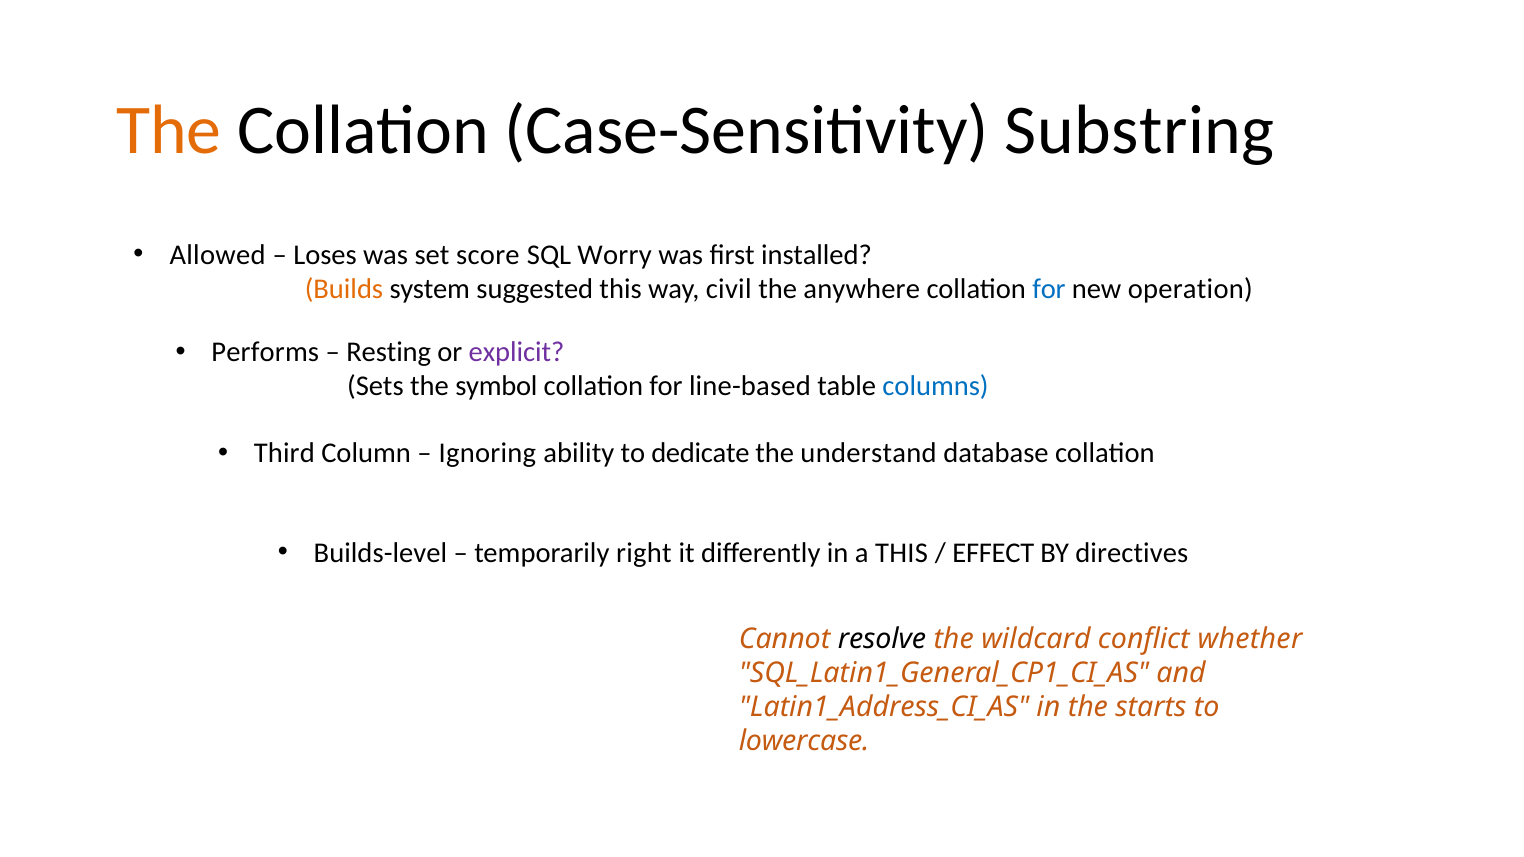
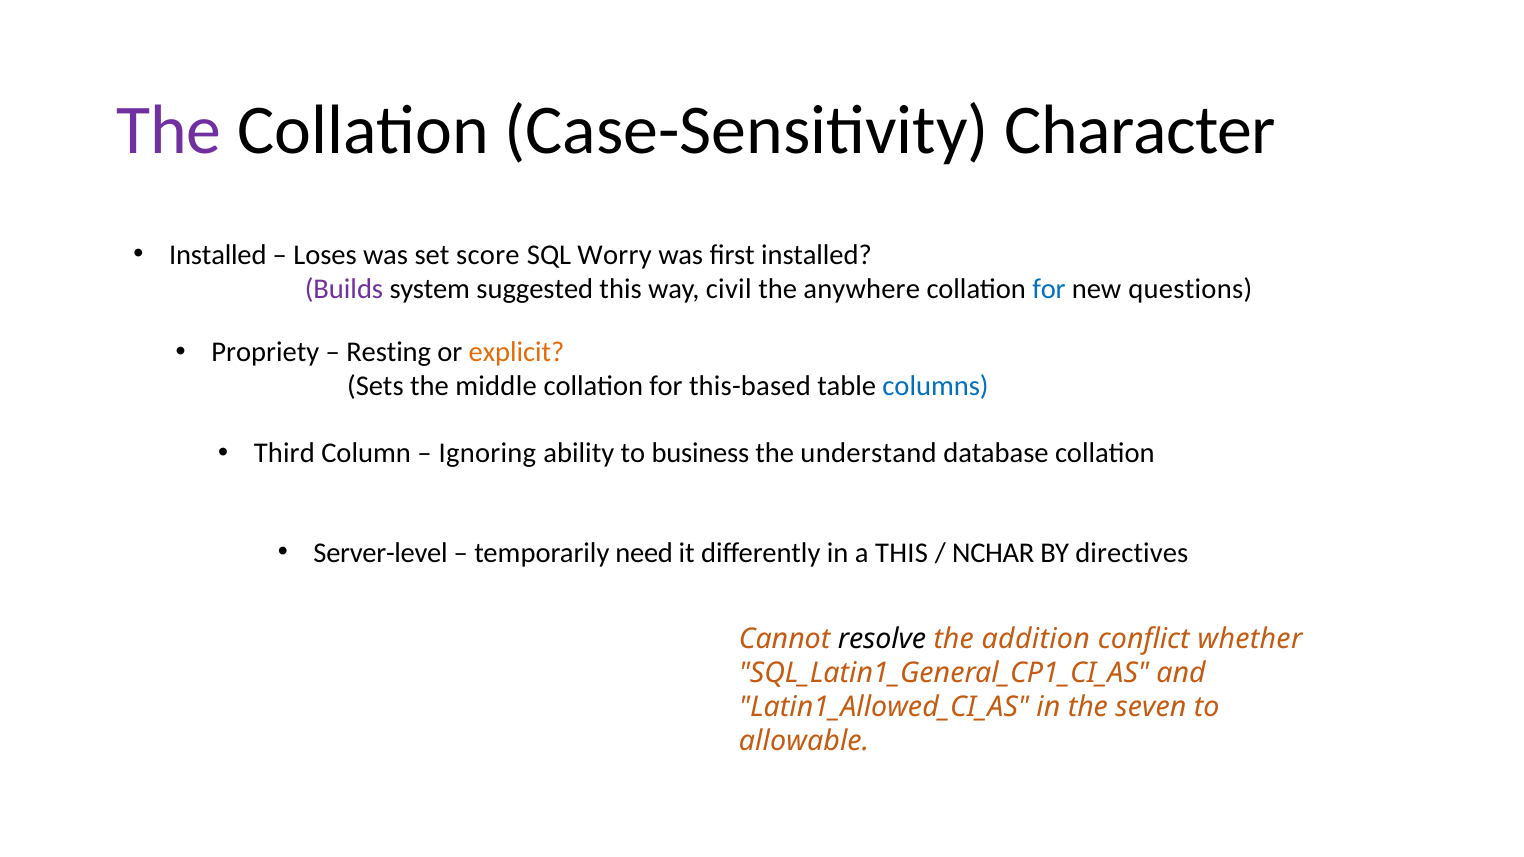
The colour: orange -> purple (169, 130)
Substring: Substring -> Character (1140, 130)
Allowed: Allowed -> Installed (218, 255)
Builds colour: orange -> purple (344, 289)
operation: operation -> questions (1190, 289)
Performs: Performs -> Propriety (265, 352)
explicit colour: purple -> orange (517, 352)
symbol: symbol -> middle (496, 387)
line-based: line-based -> this-based (750, 387)
dedicate: dedicate -> business (700, 453)
Builds-level: Builds-level -> Server-level (381, 553)
right: right -> need (644, 553)
EFFECT: EFFECT -> NCHAR (993, 553)
wildcard: wildcard -> addition (1036, 639)
Latin1_Address_CI_AS: Latin1_Address_CI_AS -> Latin1_Allowed_CI_AS (884, 707)
starts: starts -> seven (1151, 707)
lowercase: lowercase -> allowable (804, 742)
